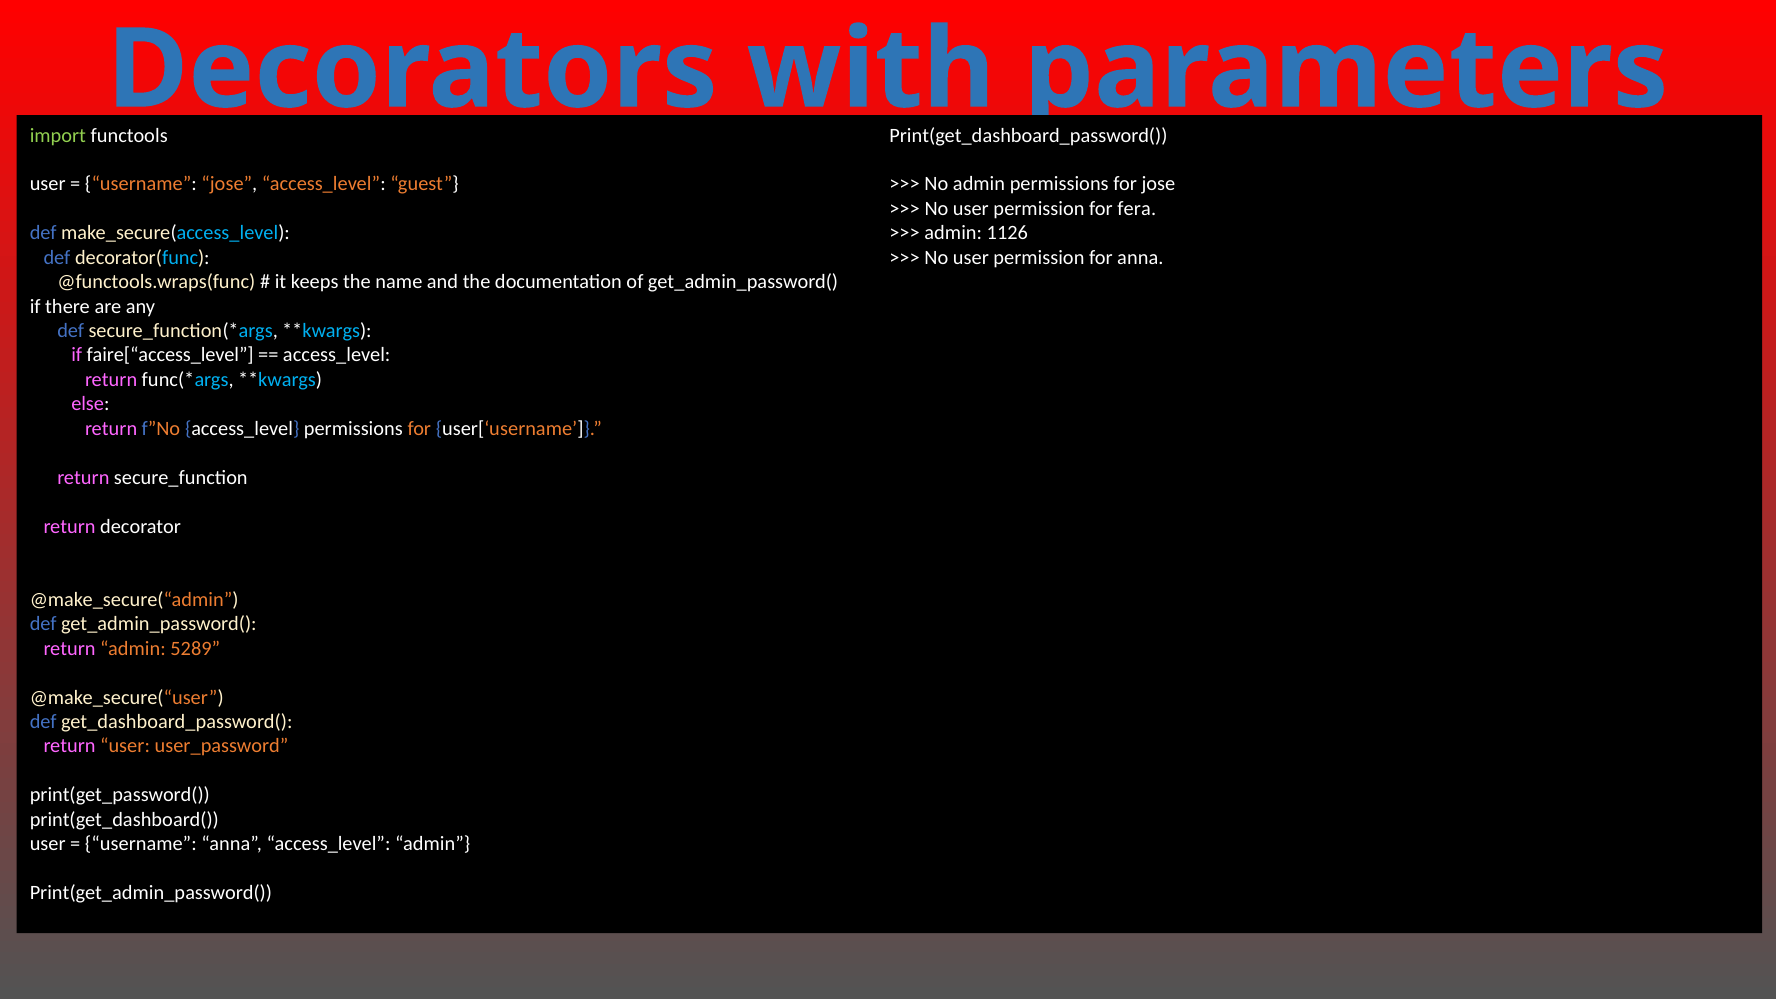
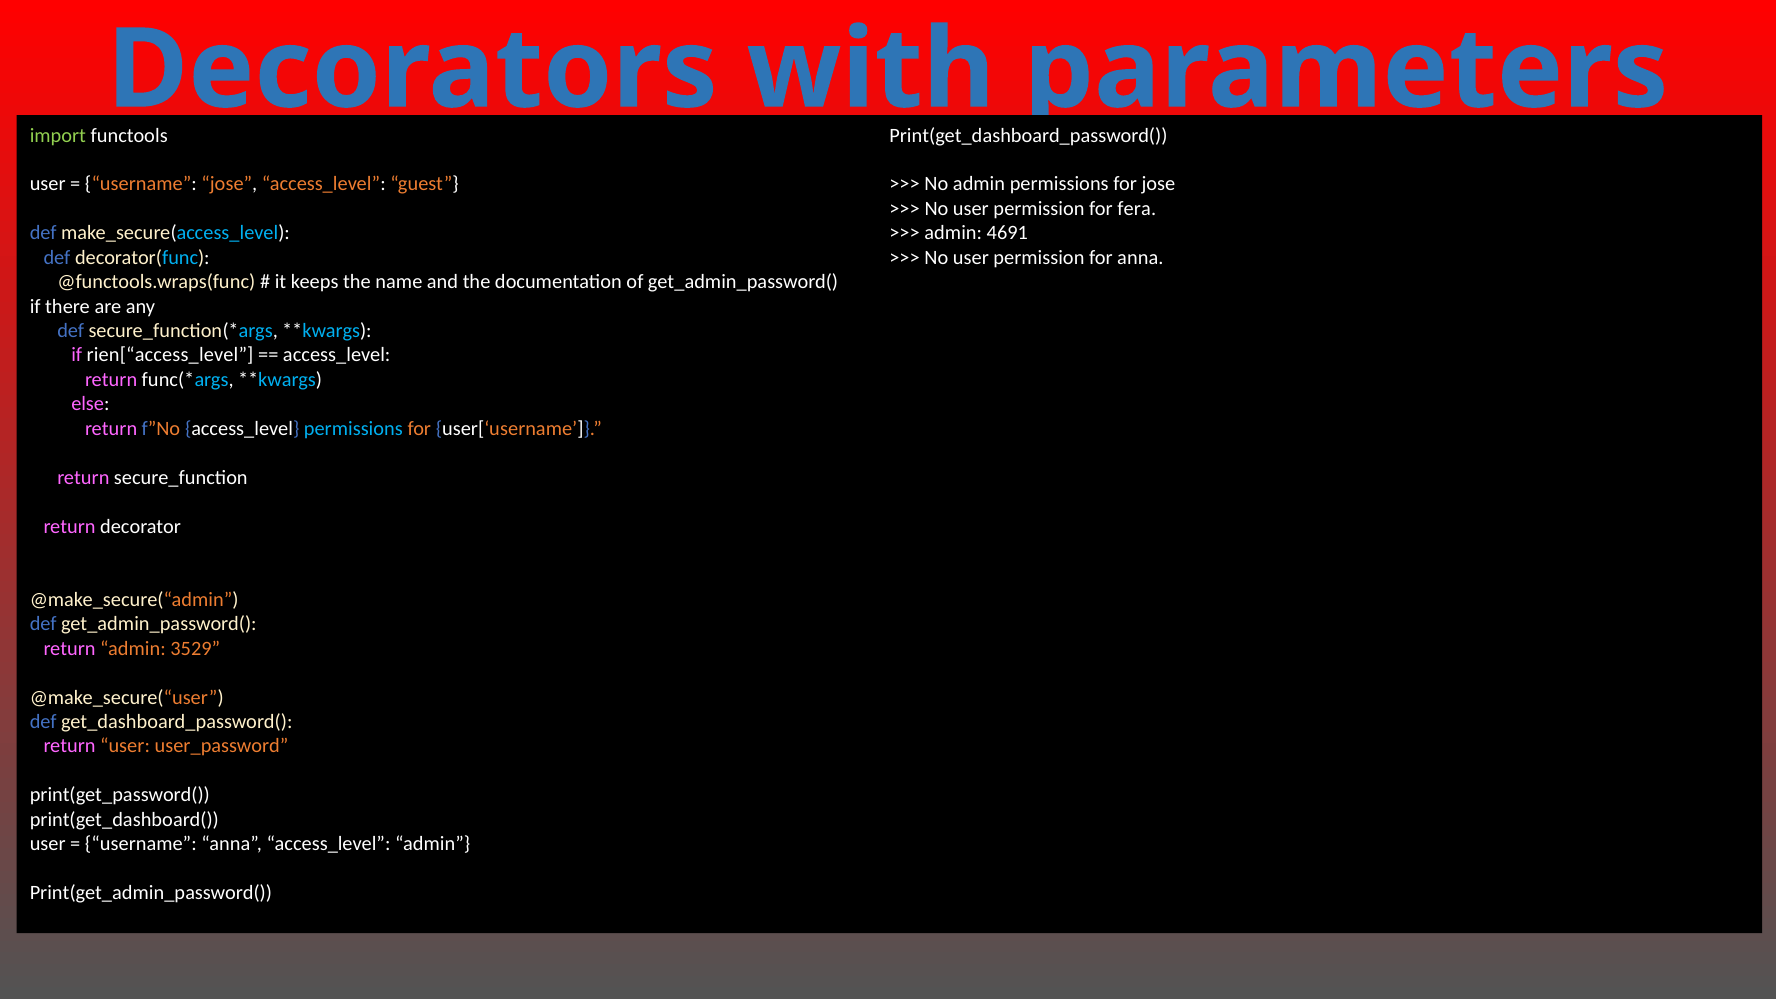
1126: 1126 -> 4691 (1007, 233)
faire[“access_level: faire[“access_level -> rien[“access_level (170, 355)
permissions colour: white -> light blue (353, 429)
5289: 5289 -> 3529 (195, 648)
